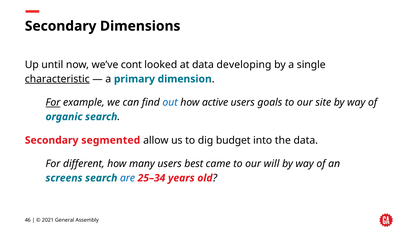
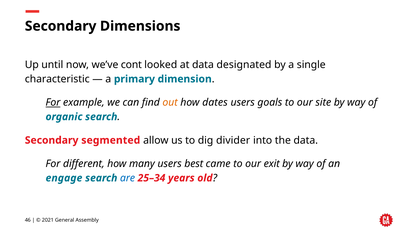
developing: developing -> designated (244, 65)
characteristic underline: present -> none (57, 79)
out colour: blue -> orange (170, 102)
active: active -> dates (215, 102)
budget: budget -> divider (233, 140)
will: will -> exit (272, 164)
screens: screens -> engage (64, 178)
